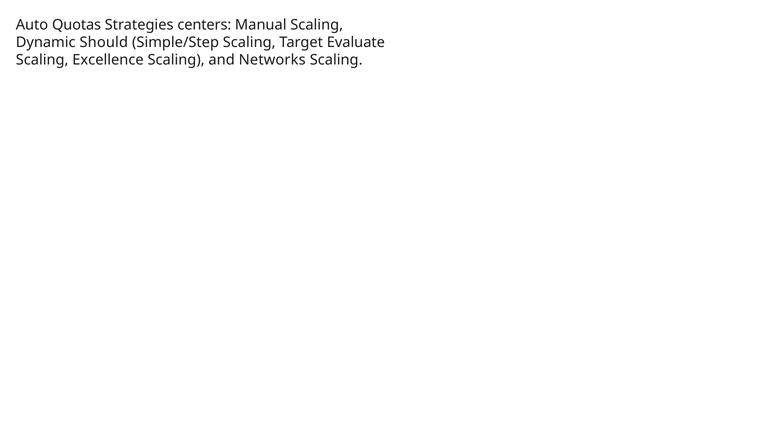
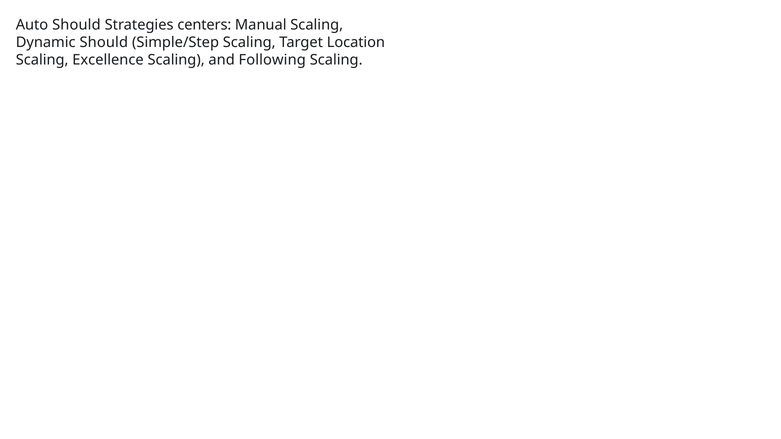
Auto Quotas: Quotas -> Should (76, 25)
Evaluate: Evaluate -> Location (356, 42)
Networks: Networks -> Following (272, 60)
